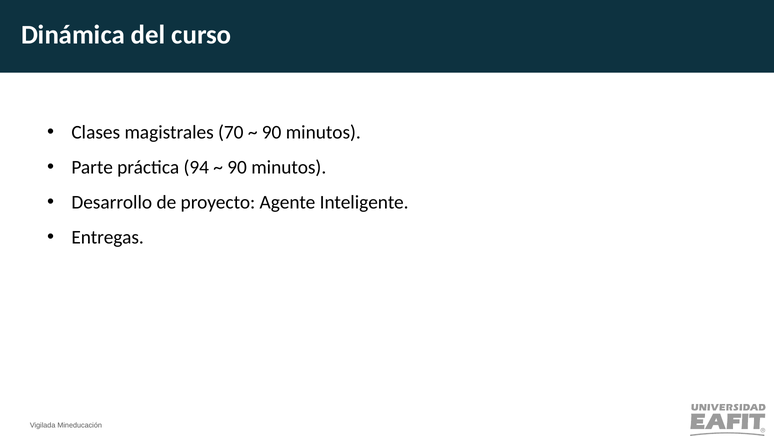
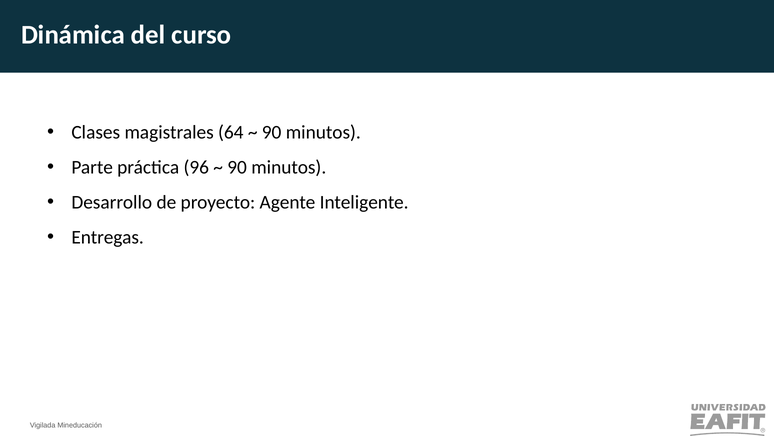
70: 70 -> 64 (231, 132)
94: 94 -> 96 (196, 167)
